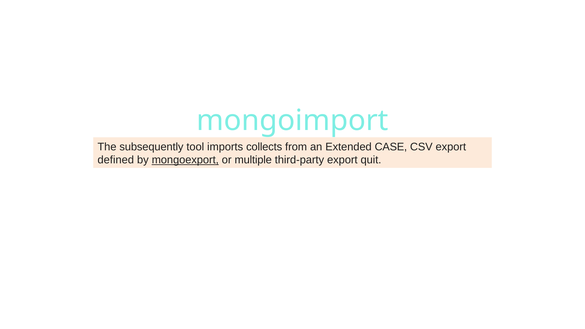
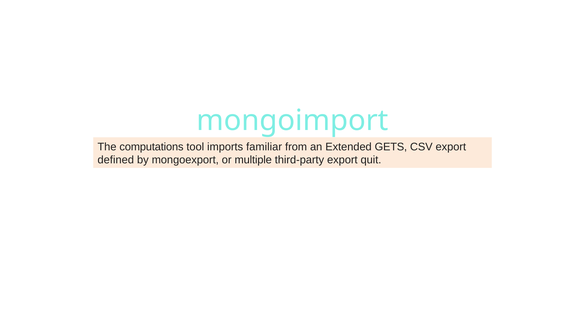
subsequently: subsequently -> computations (151, 147)
collects: collects -> familiar (264, 147)
CASE: CASE -> GETS (391, 147)
mongoexport underline: present -> none (185, 160)
